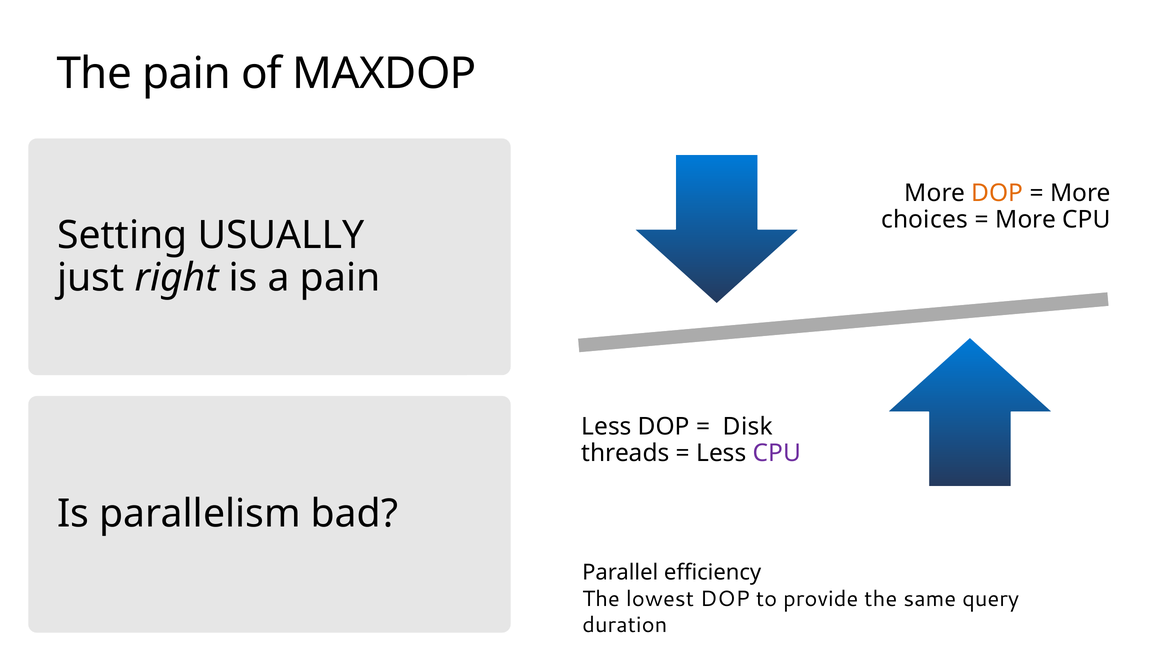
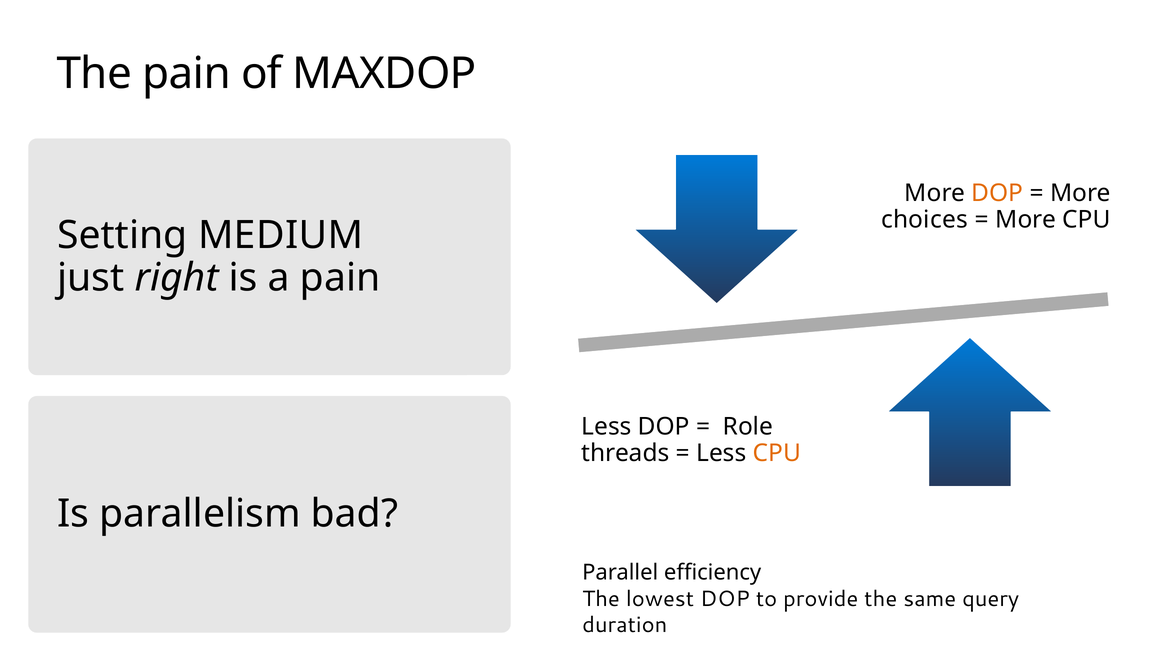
USUALLY: USUALLY -> MEDIUM (281, 235)
Disk: Disk -> Role (748, 427)
CPU colour: purple -> orange (777, 453)
